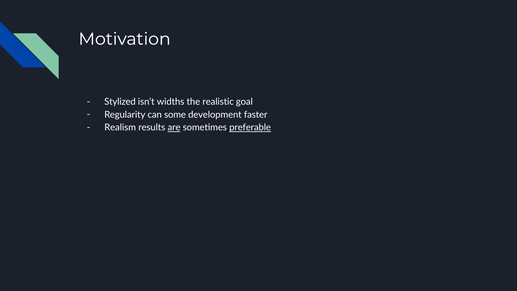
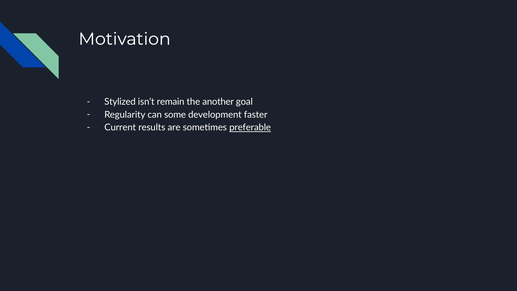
widths: widths -> remain (171, 102)
realistic: realistic -> another (218, 102)
Realism: Realism -> Current (120, 127)
are underline: present -> none (174, 127)
